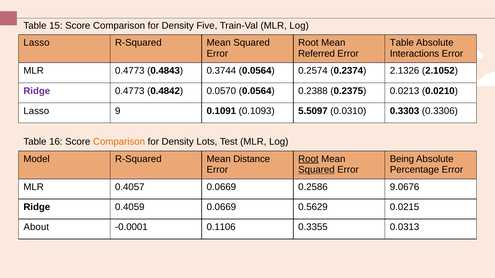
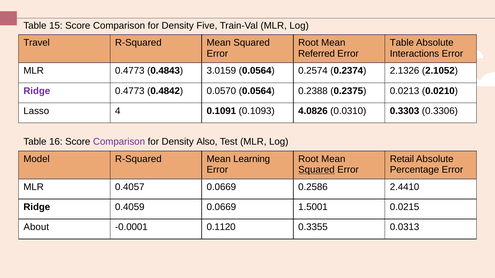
Lasso: Lasso -> Travel (37, 43)
0.3744: 0.3744 -> 3.0159 (221, 71)
9: 9 -> 4 (118, 111)
5.5097: 5.5097 -> 4.0826 (313, 111)
Comparison colour: orange -> purple (119, 142)
Lots: Lots -> Also (207, 142)
Distance: Distance -> Learning (252, 159)
Root underline: present -> none (308, 159)
Being: Being -> Retail (402, 159)
9.0676: 9.0676 -> 2.4410 (405, 187)
0.5629: 0.5629 -> 1.5001 (313, 207)
0.1106: 0.1106 -> 0.1120 (221, 227)
